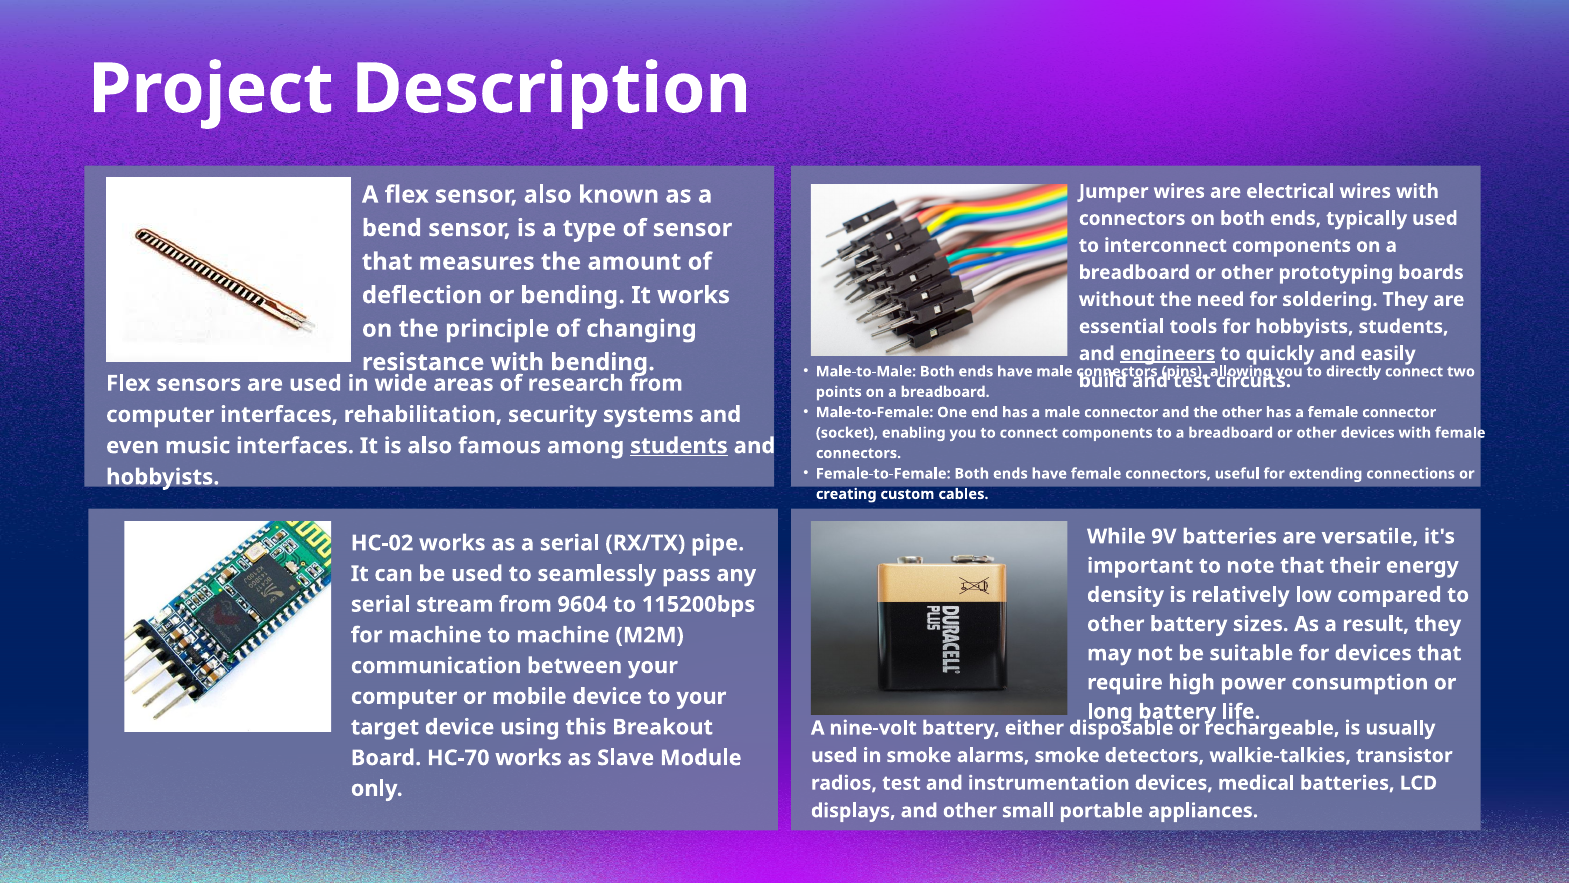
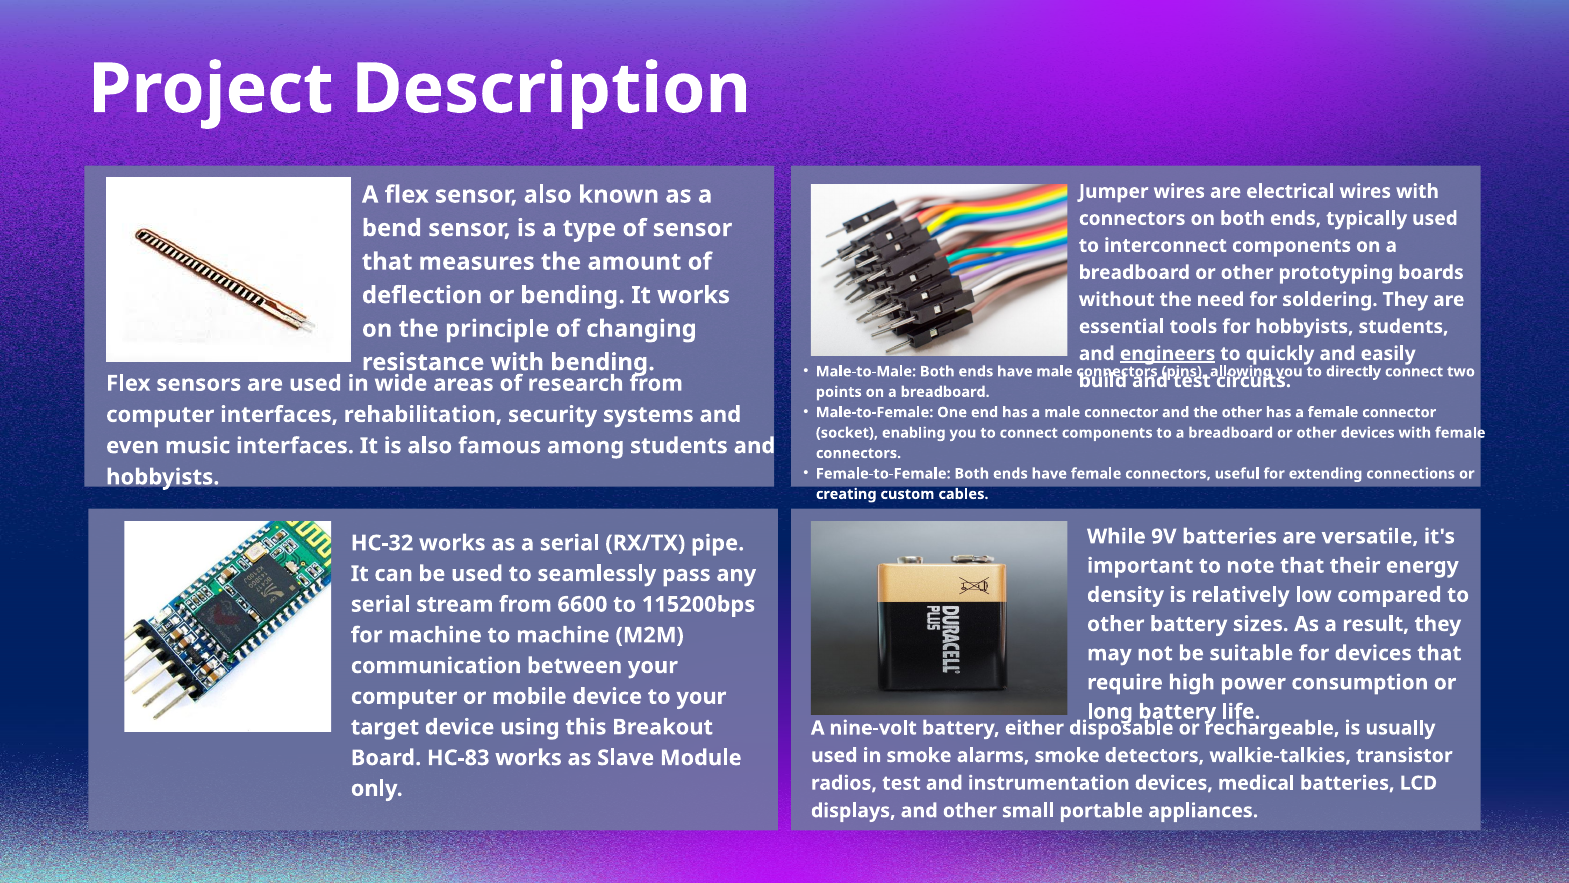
students underline: present -> none (679, 446)
HC-02: HC-02 -> HC-32 (382, 543)
9604: 9604 -> 6600 (582, 604)
HC-70: HC-70 -> HC-83 (458, 758)
